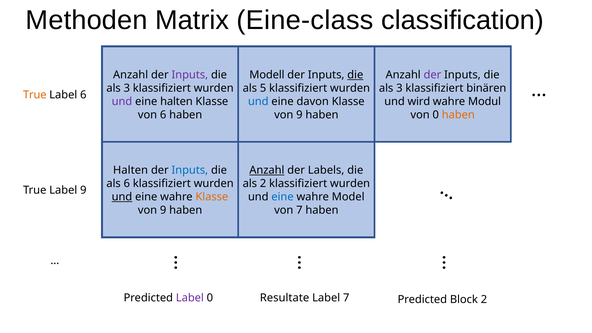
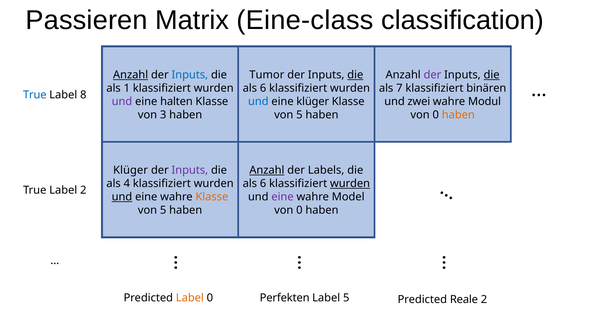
Methoden: Methoden -> Passieren (87, 20)
Anzahl underline: none -> present (131, 75)
Inputs colour: purple -> blue (190, 75)
Modell: Modell -> Tumor (267, 75)
die underline: none -> present (492, 75)
3: 3 -> 1 (127, 88)
5: 5 -> 6 (263, 88)
3: 3 -> 7 (399, 88)
True colour: orange -> blue (35, 95)
Label 6: 6 -> 8 (83, 95)
eine davon: davon -> klüger (313, 101)
wird: wird -> zwei (419, 101)
von 6: 6 -> 3 (163, 115)
9: 9 -> 5 (299, 115)
Halten: Halten -> Klüger (131, 170)
Inputs colour: blue -> purple (190, 170)
als 6: 6 -> 4 (127, 184)
2: 2 -> 6 (263, 184)
wurden underline: none -> present (350, 184)
Label 9: 9 -> 2 (83, 190)
eine colour: blue -> purple (282, 197)
9: 9 -> 5 (163, 210)
7: 7 -> 0 (299, 210)
Label colour: purple -> orange (190, 298)
Resultate: Resultate -> Perfekten (285, 298)
Label 7: 7 -> 5 (346, 298)
Block: Block -> Reale (464, 299)
